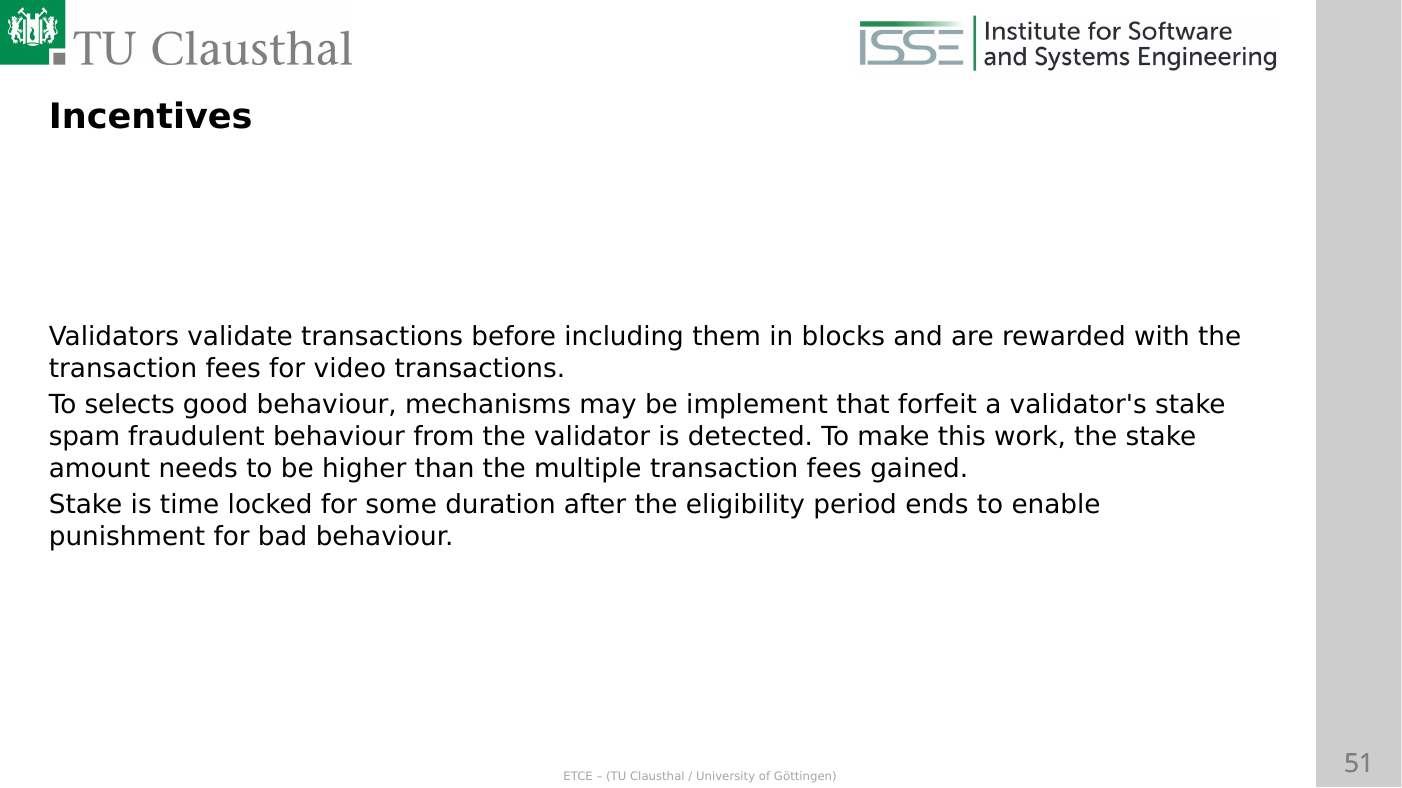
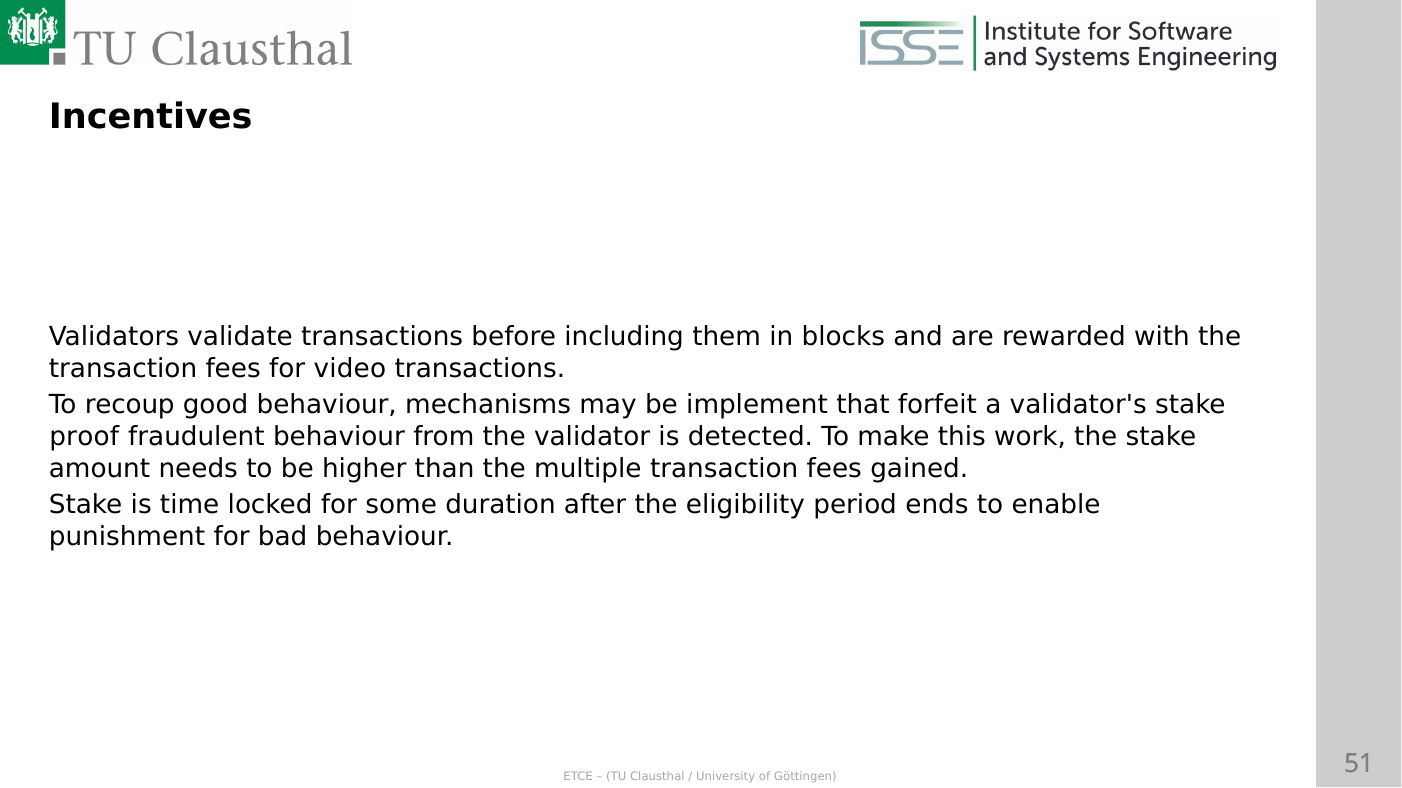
selects: selects -> recoup (130, 406)
spam: spam -> proof (84, 437)
